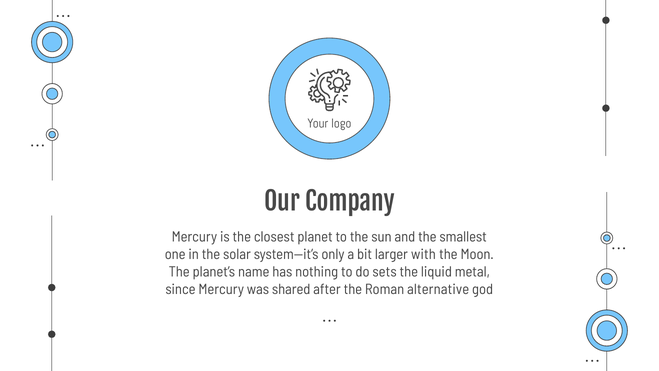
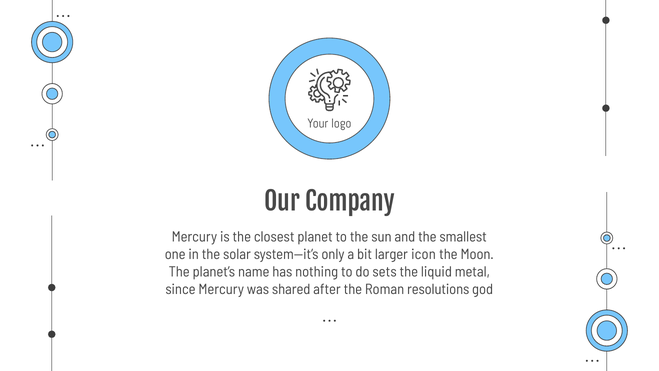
with: with -> icon (423, 254)
alternative: alternative -> resolutions (438, 289)
